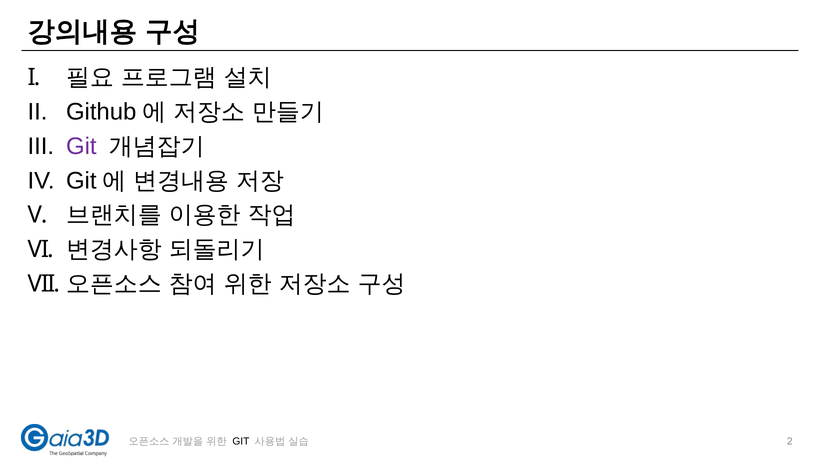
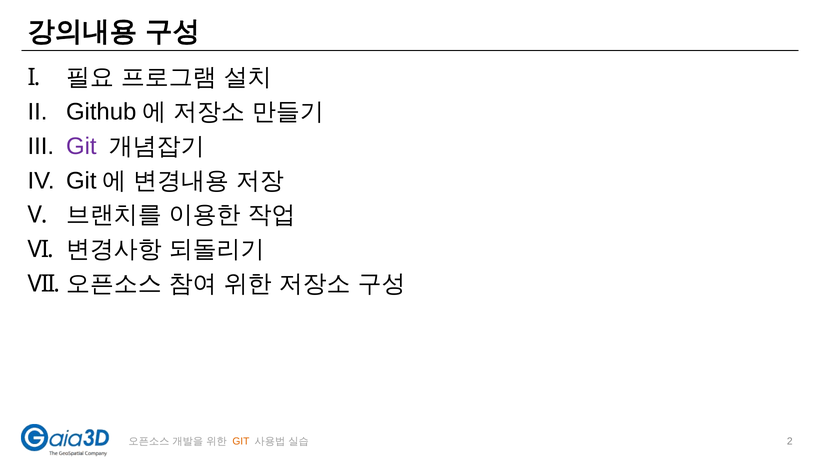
GIT colour: black -> orange (241, 441)
